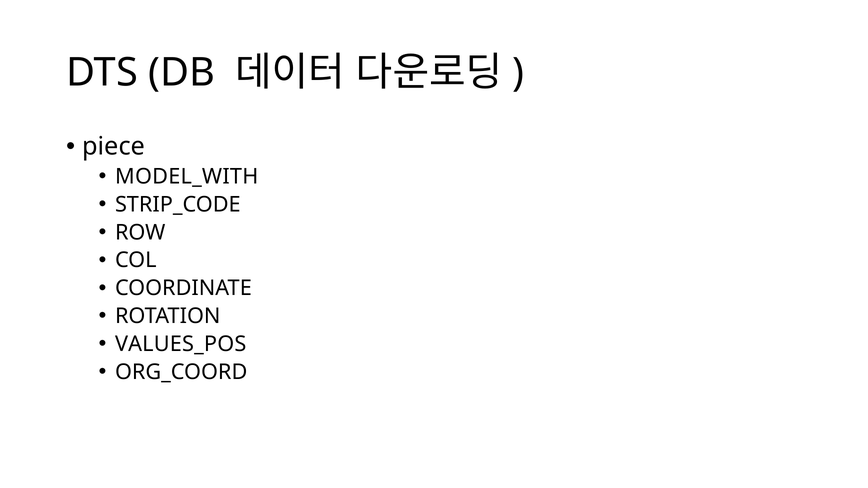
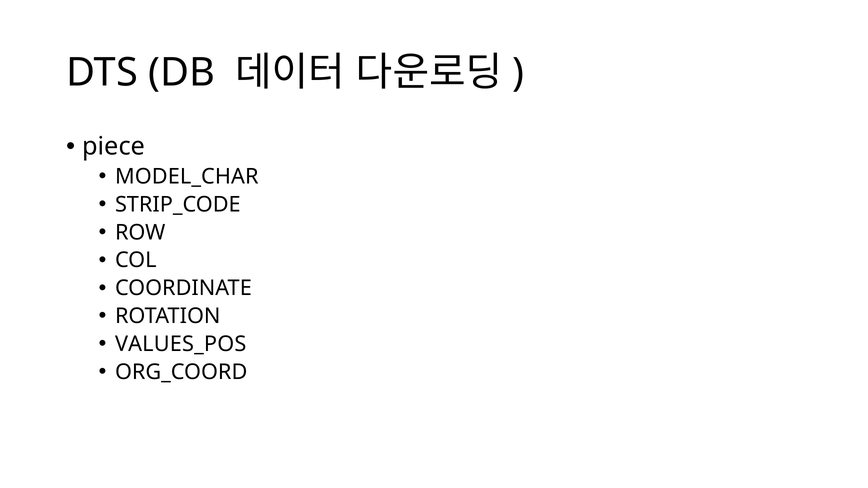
MODEL_WITH: MODEL_WITH -> MODEL_CHAR (187, 177)
